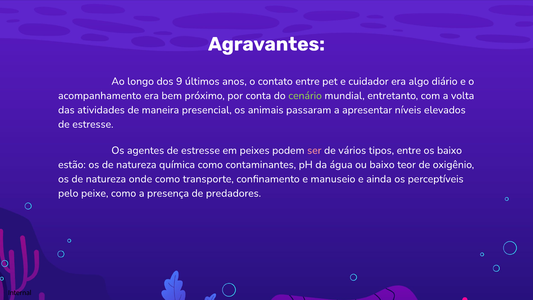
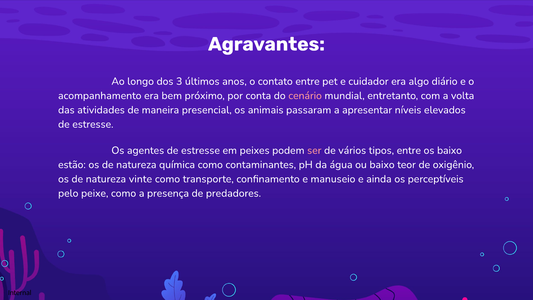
9: 9 -> 3 (179, 81)
cenário colour: light green -> pink (305, 96)
onde: onde -> vinte (140, 179)
